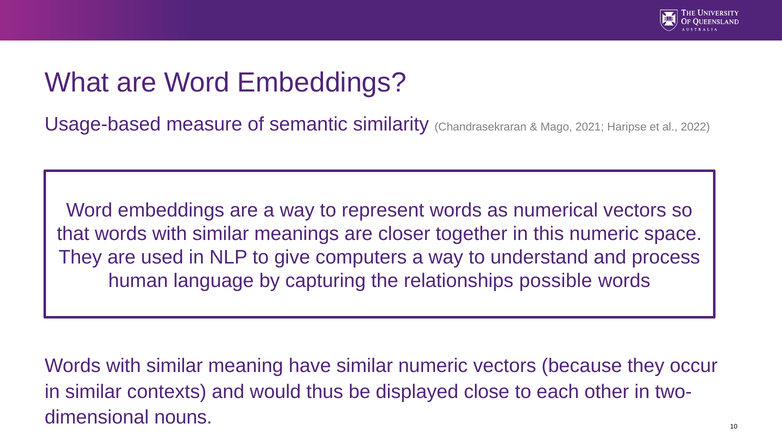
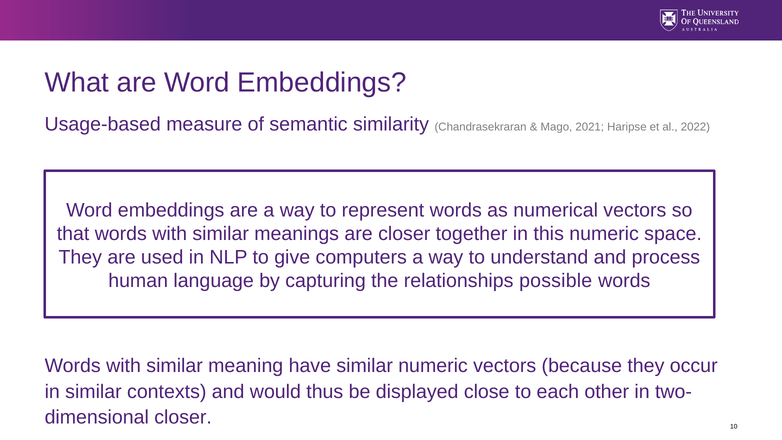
nouns: nouns -> closer (183, 417)
